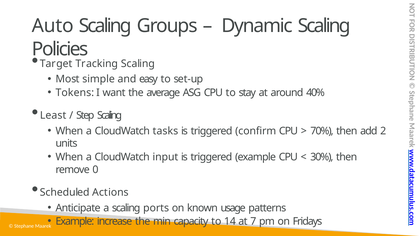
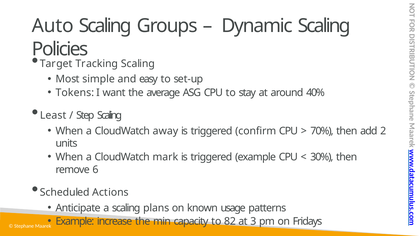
tasks: tasks -> away (165, 131)
input: input -> mark (165, 157)
0: 0 -> 6 (95, 169)
ports: ports -> plans (156, 208)
14: 14 -> 82 (230, 221)
7: 7 -> 3 (253, 221)
